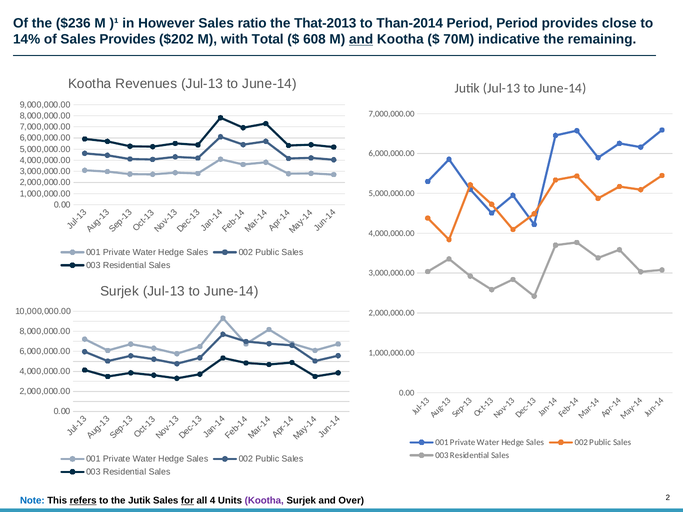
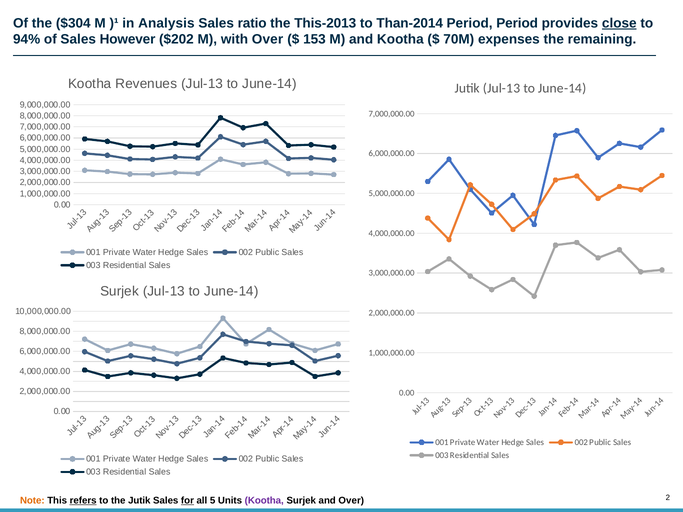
$236: $236 -> $304 (73, 23)
However: However -> Analysis (166, 23)
That-2013: That-2013 -> This-2013 (325, 23)
close underline: none -> present (619, 23)
14%: 14% -> 94% (27, 39)
Sales Provides: Provides -> However (128, 39)
with Total: Total -> Over (268, 39)
608: 608 -> 153 (314, 39)
and underline: present -> none (361, 39)
indicative: indicative -> expenses (509, 39)
Note colour: blue -> orange (32, 501)
all 4: 4 -> 5 (213, 501)
